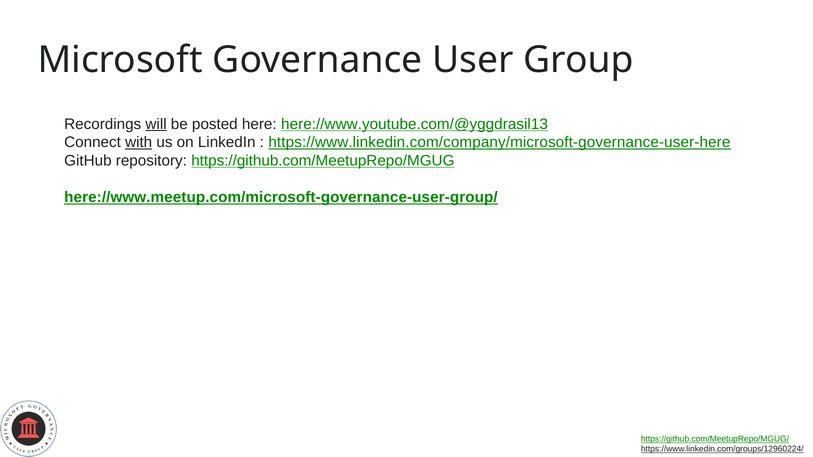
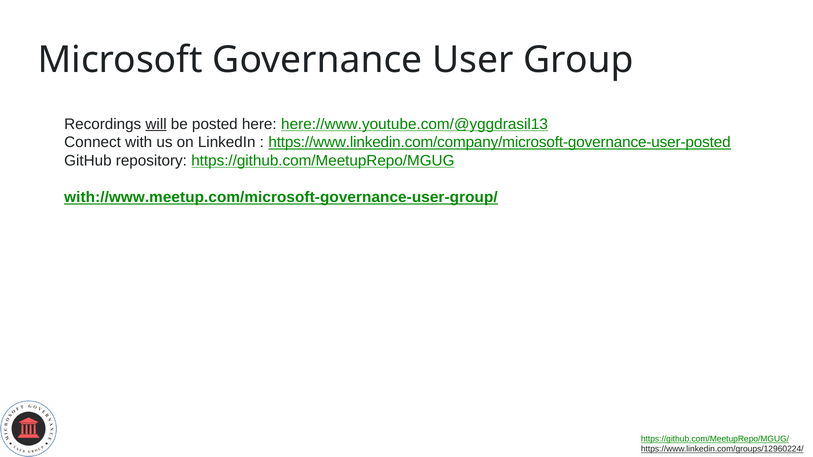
with underline: present -> none (139, 142)
https://www.linkedin.com/company/microsoft-governance-user-here: https://www.linkedin.com/company/microsoft-governance-user-here -> https://www.linkedin.com/company/microsoft-governance-user-posted (500, 142)
here://www.meetup.com/microsoft-governance-user-group/: here://www.meetup.com/microsoft-governance-user-group/ -> with://www.meetup.com/microsoft-governance-user-group/ (281, 197)
